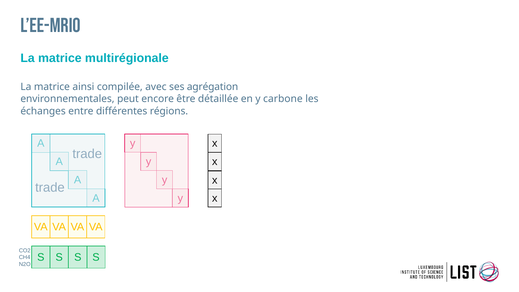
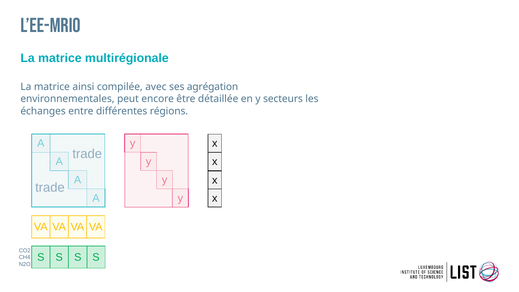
carbone: carbone -> secteurs (283, 99)
